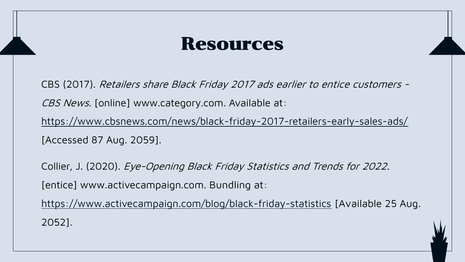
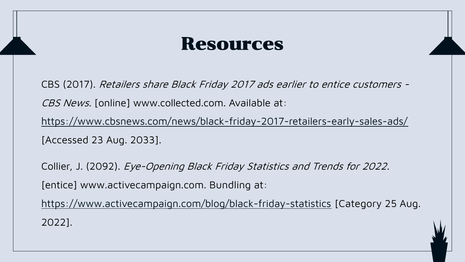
www.category.com: www.category.com -> www.collected.com (180, 103)
87: 87 -> 23 (97, 140)
2059: 2059 -> 2033 (146, 140)
2020: 2020 -> 2092 (103, 166)
https://www.activecampaign.com/blog/black-friday-statistics Available: Available -> Category (358, 203)
2052: 2052 -> 2022 (57, 222)
